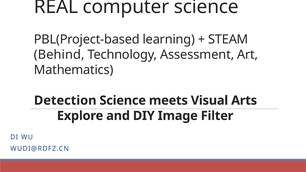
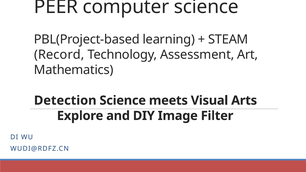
REAL: REAL -> PEER (56, 7)
Behind: Behind -> Record (59, 55)
